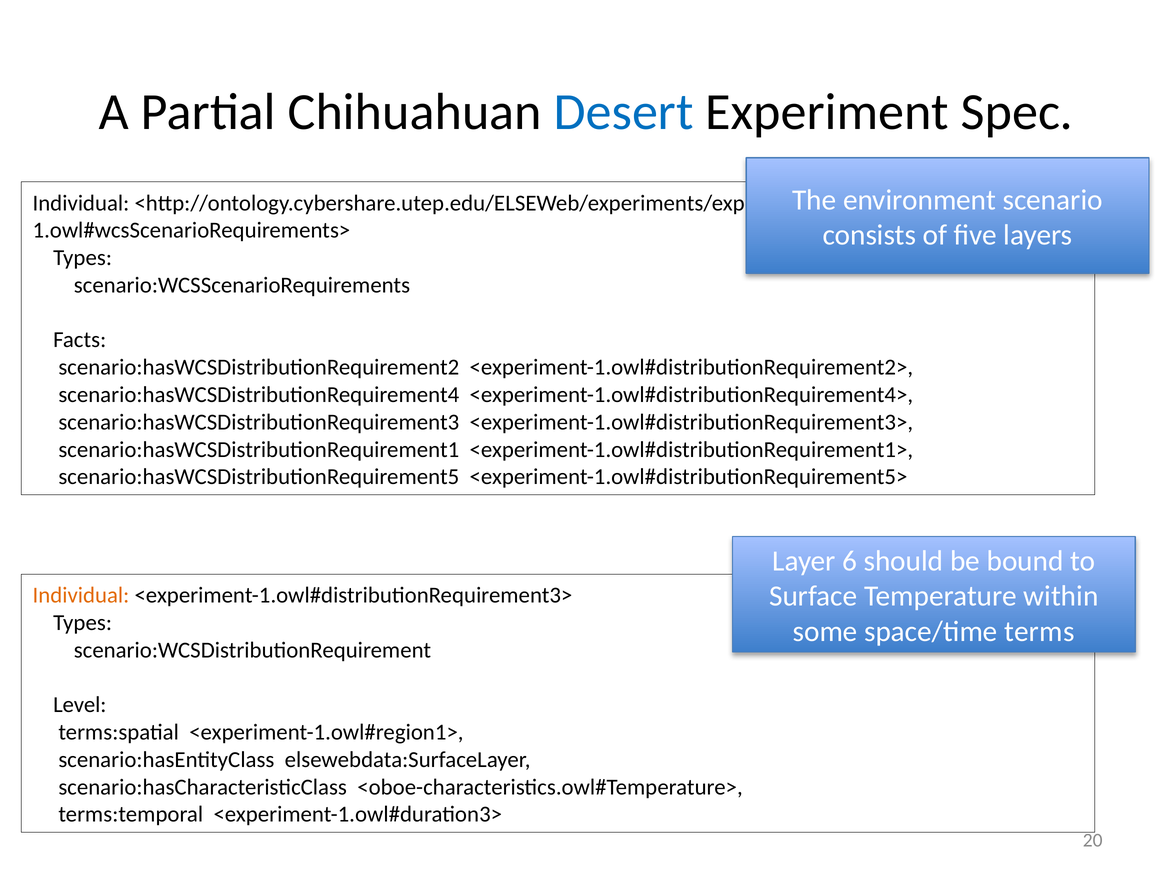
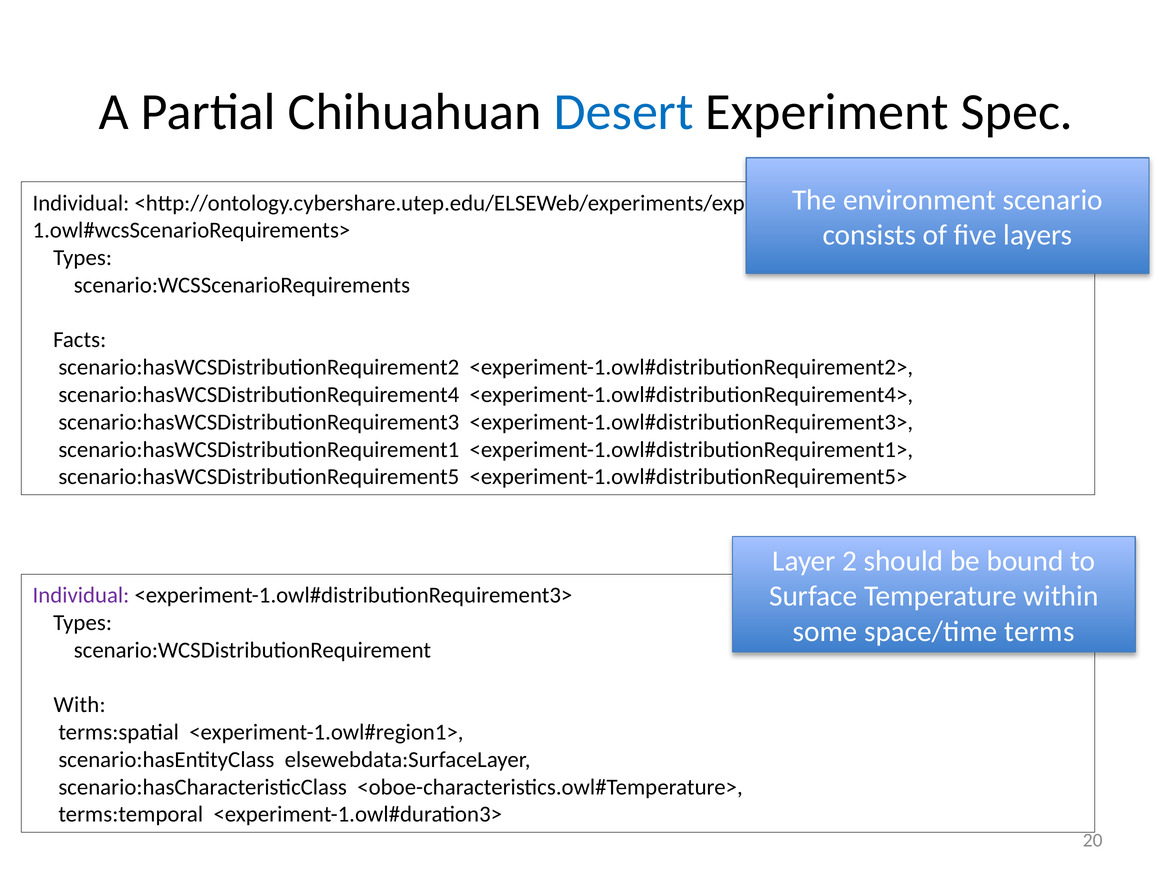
6: 6 -> 2 (850, 561)
Individual colour: orange -> purple (81, 595)
Level: Level -> With (80, 705)
